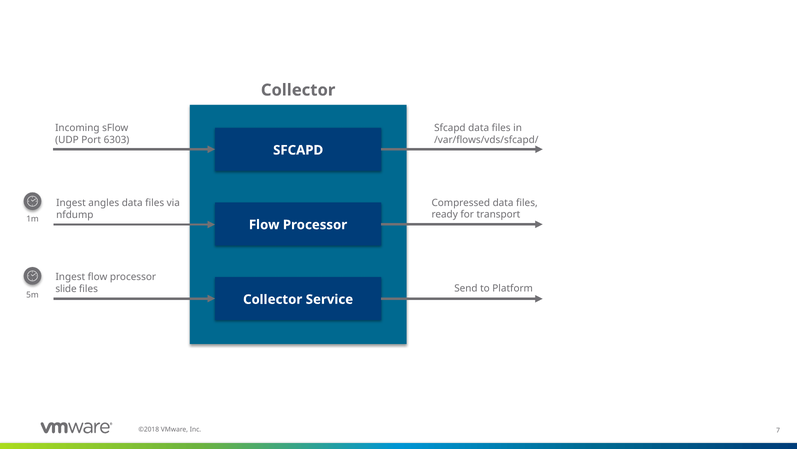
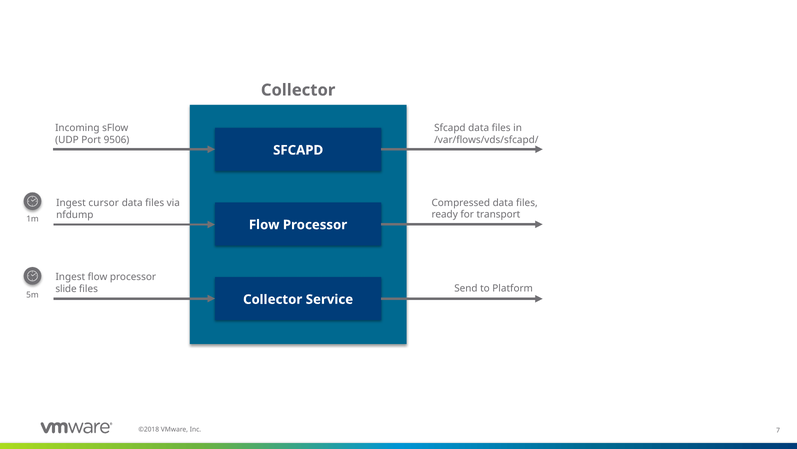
6303: 6303 -> 9506 (117, 140)
angles: angles -> cursor (104, 203)
